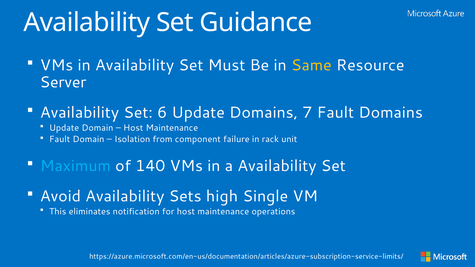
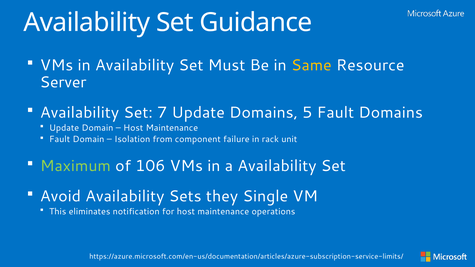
6: 6 -> 7 (162, 113)
7: 7 -> 5 (307, 113)
Maximum colour: light blue -> light green (75, 166)
140: 140 -> 106 (150, 166)
high: high -> they (222, 196)
